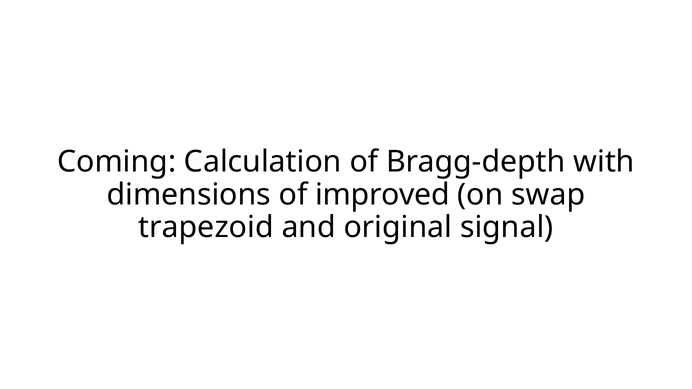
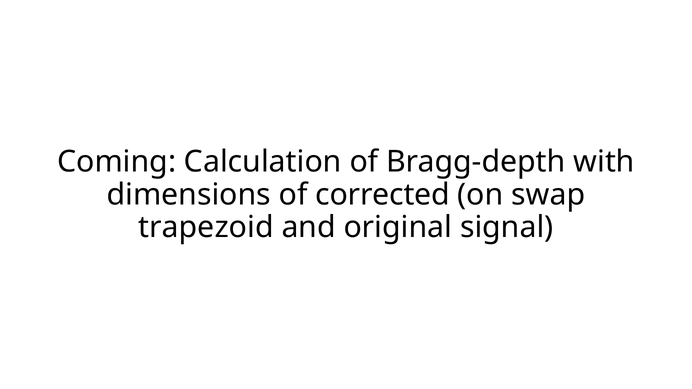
improved: improved -> corrected (383, 195)
